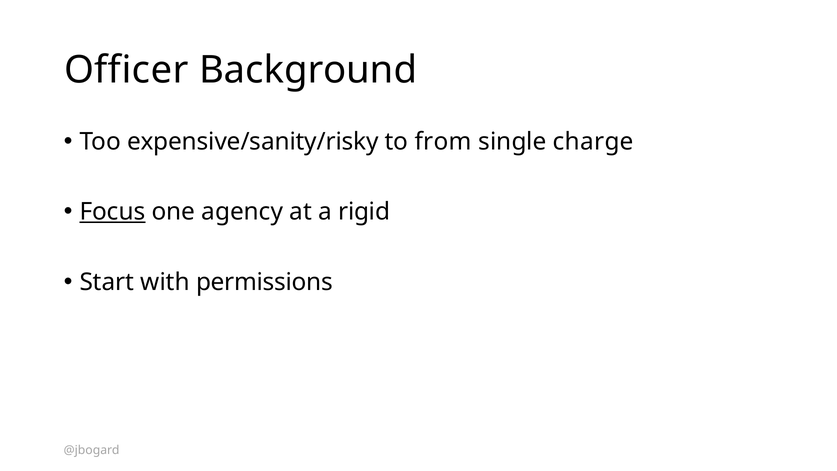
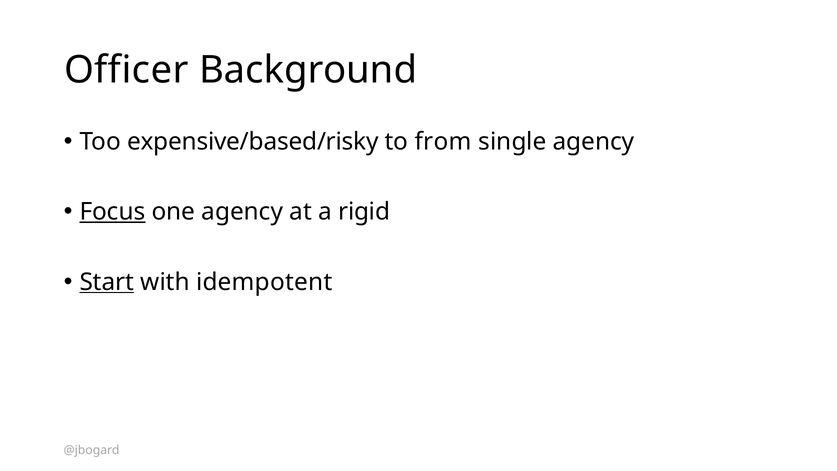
expensive/sanity/risky: expensive/sanity/risky -> expensive/based/risky (253, 142)
single charge: charge -> agency (593, 142)
Start underline: none -> present (107, 282)
permissions: permissions -> idempotent (264, 282)
